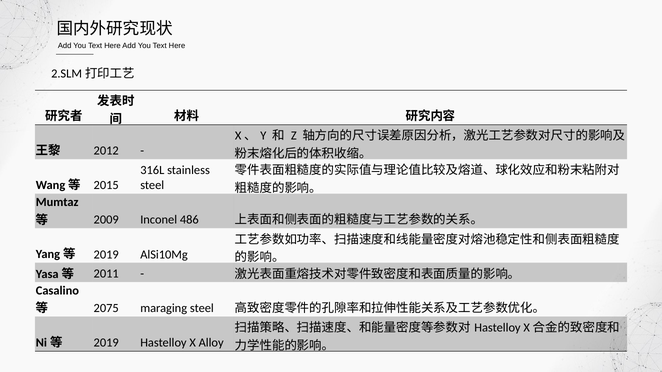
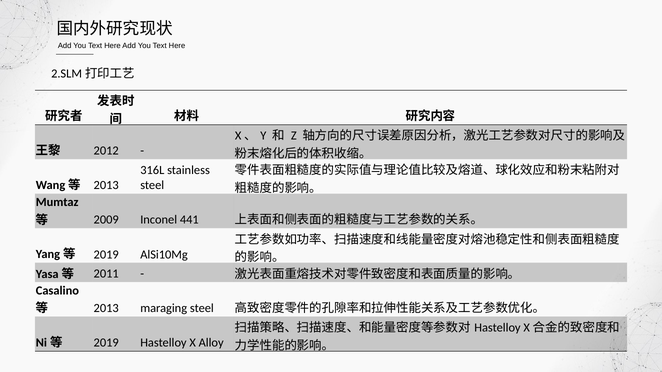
2015: 2015 -> 2013 (106, 186)
486: 486 -> 441 (189, 220)
2075: 2075 -> 2013 (106, 309)
